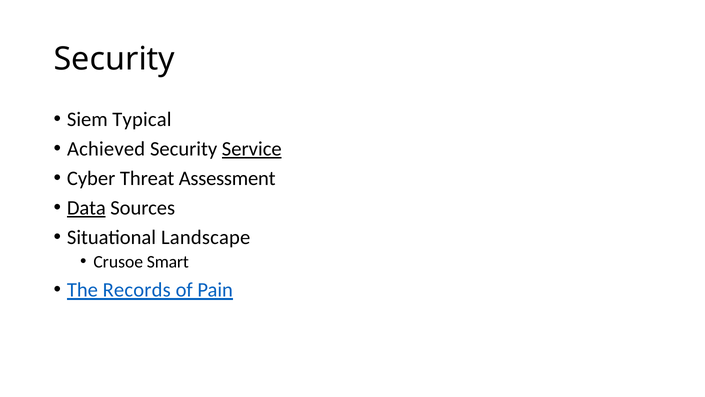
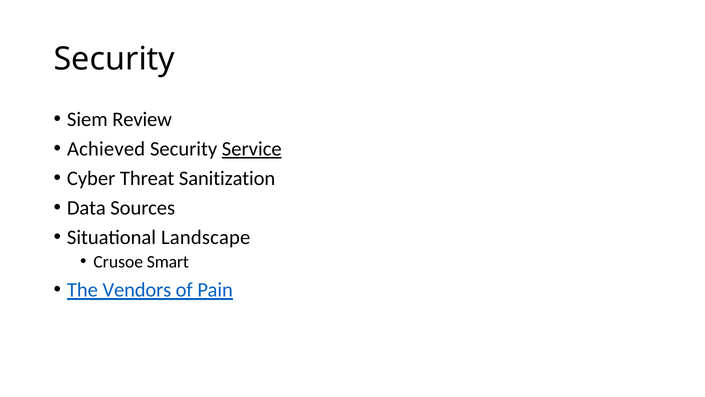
Typical: Typical -> Review (142, 119)
Assessment: Assessment -> Sanitization (227, 178)
Data underline: present -> none (86, 208)
Records: Records -> Vendors (137, 290)
